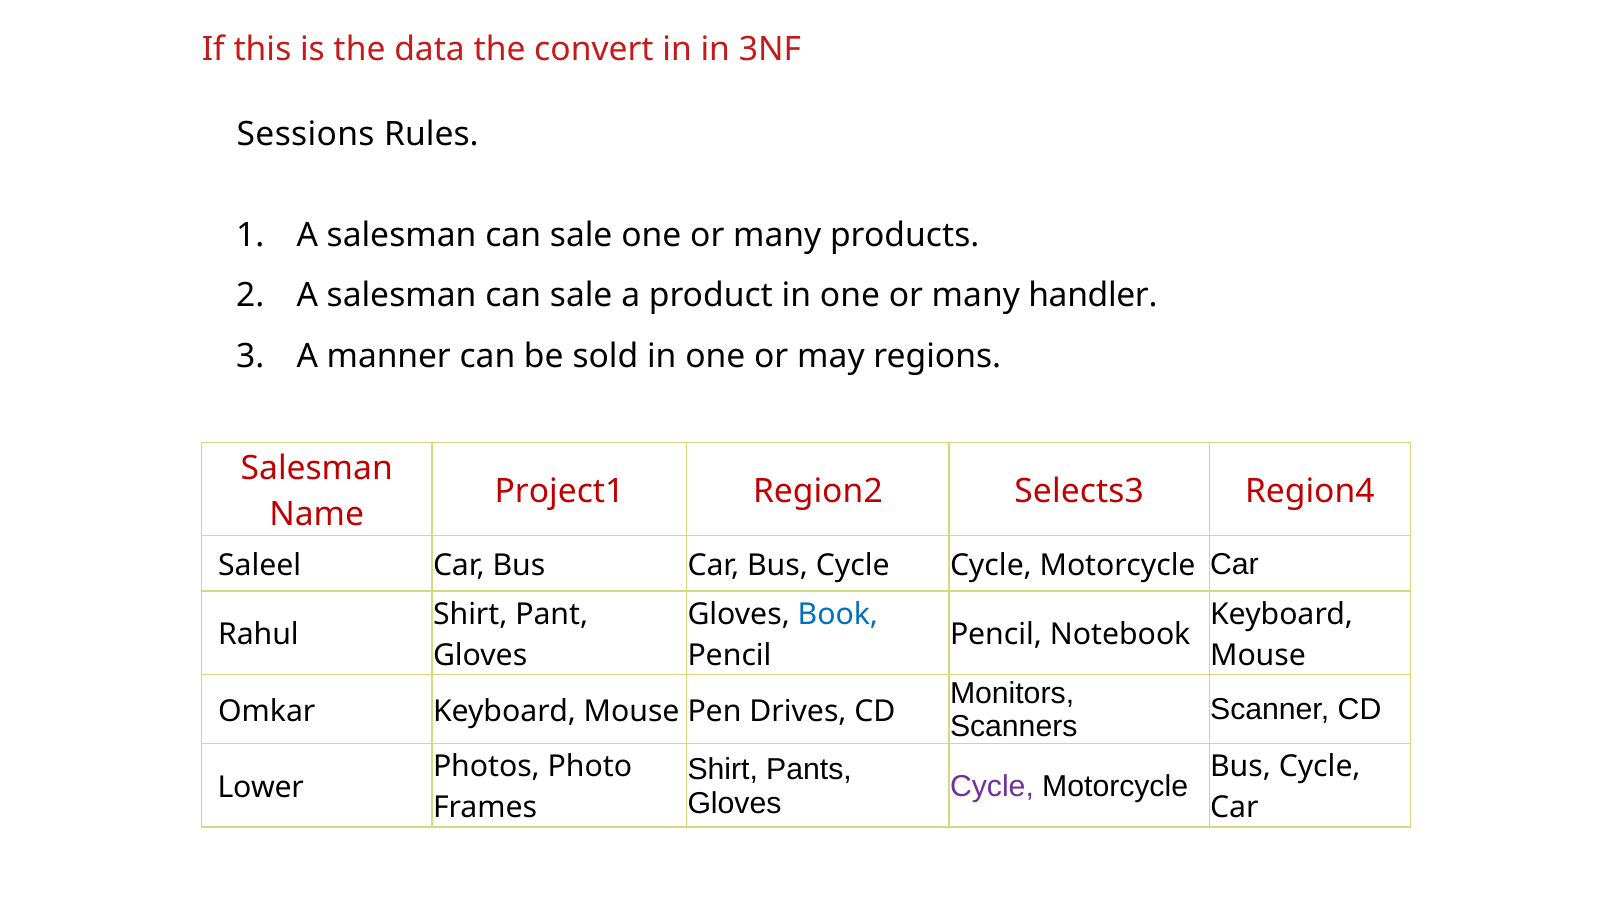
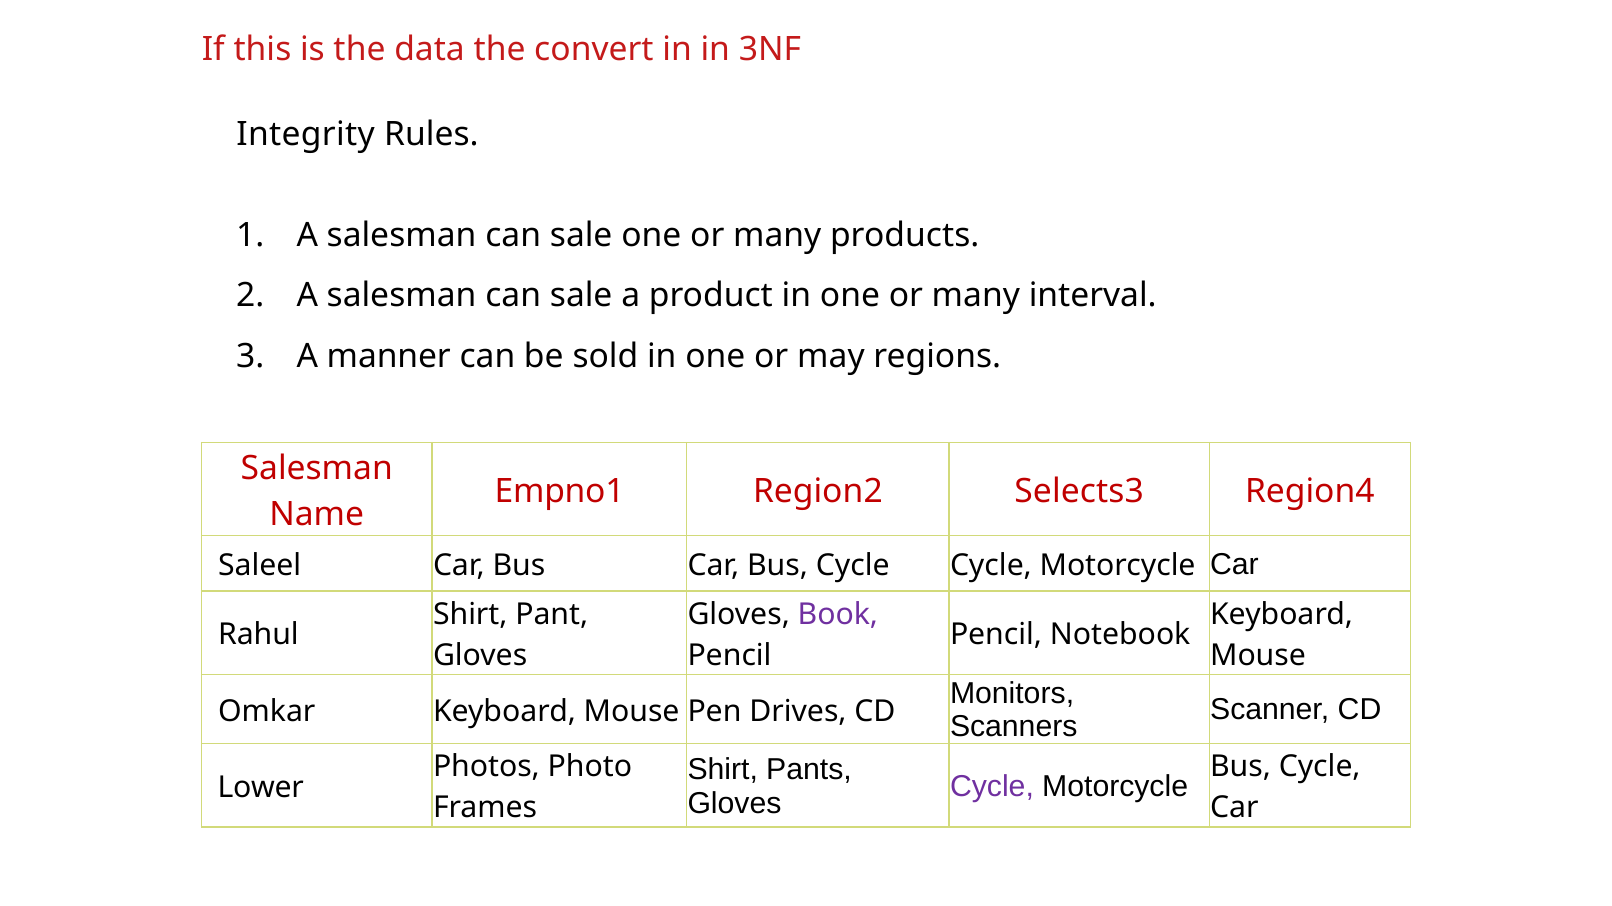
Sessions: Sessions -> Integrity (306, 135)
handler: handler -> interval (1093, 296)
Project1: Project1 -> Empno1 (560, 492)
Book colour: blue -> purple (838, 615)
